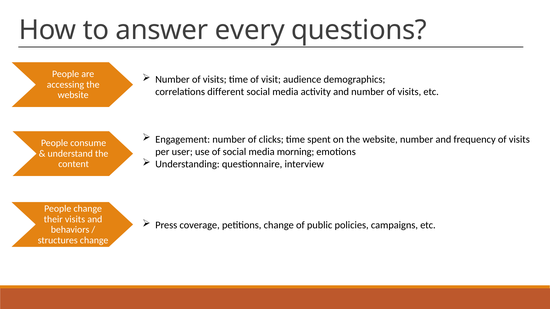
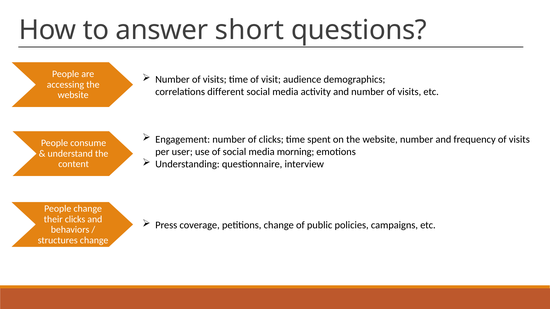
every: every -> short (250, 30)
their visits: visits -> clicks (75, 219)
